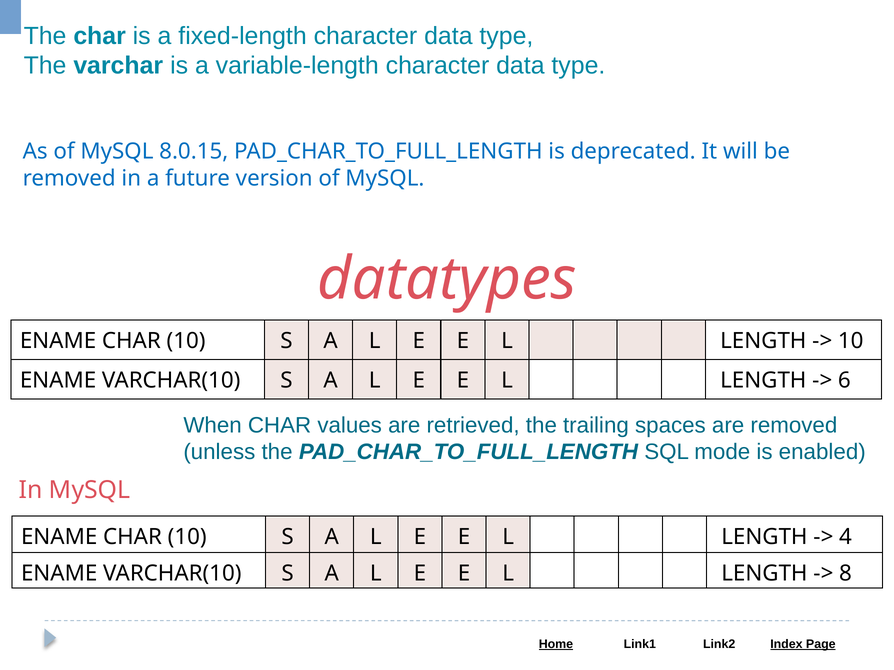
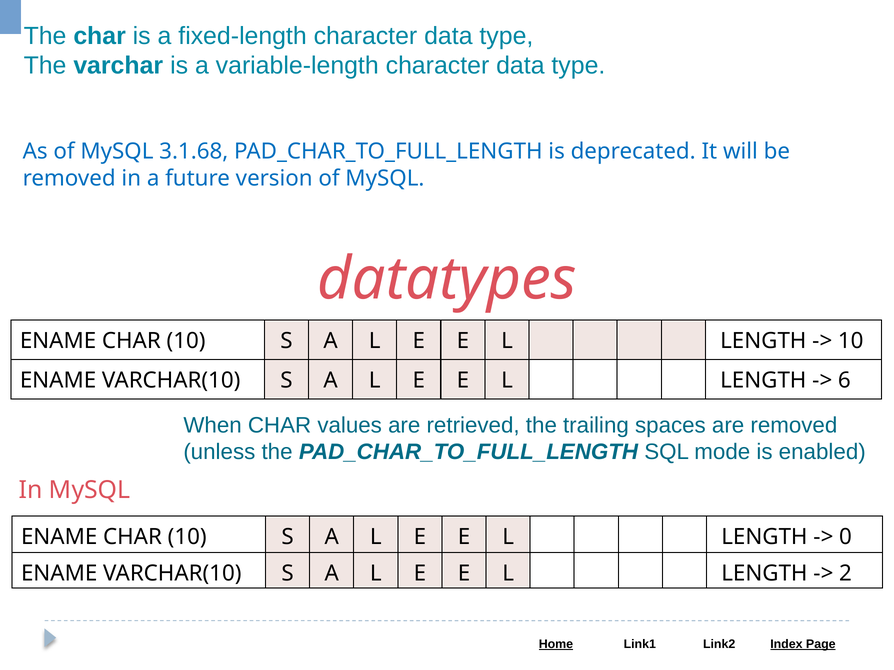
8.0.15: 8.0.15 -> 3.1.68 (194, 152)
4: 4 -> 0 (845, 537)
8: 8 -> 2 (845, 574)
